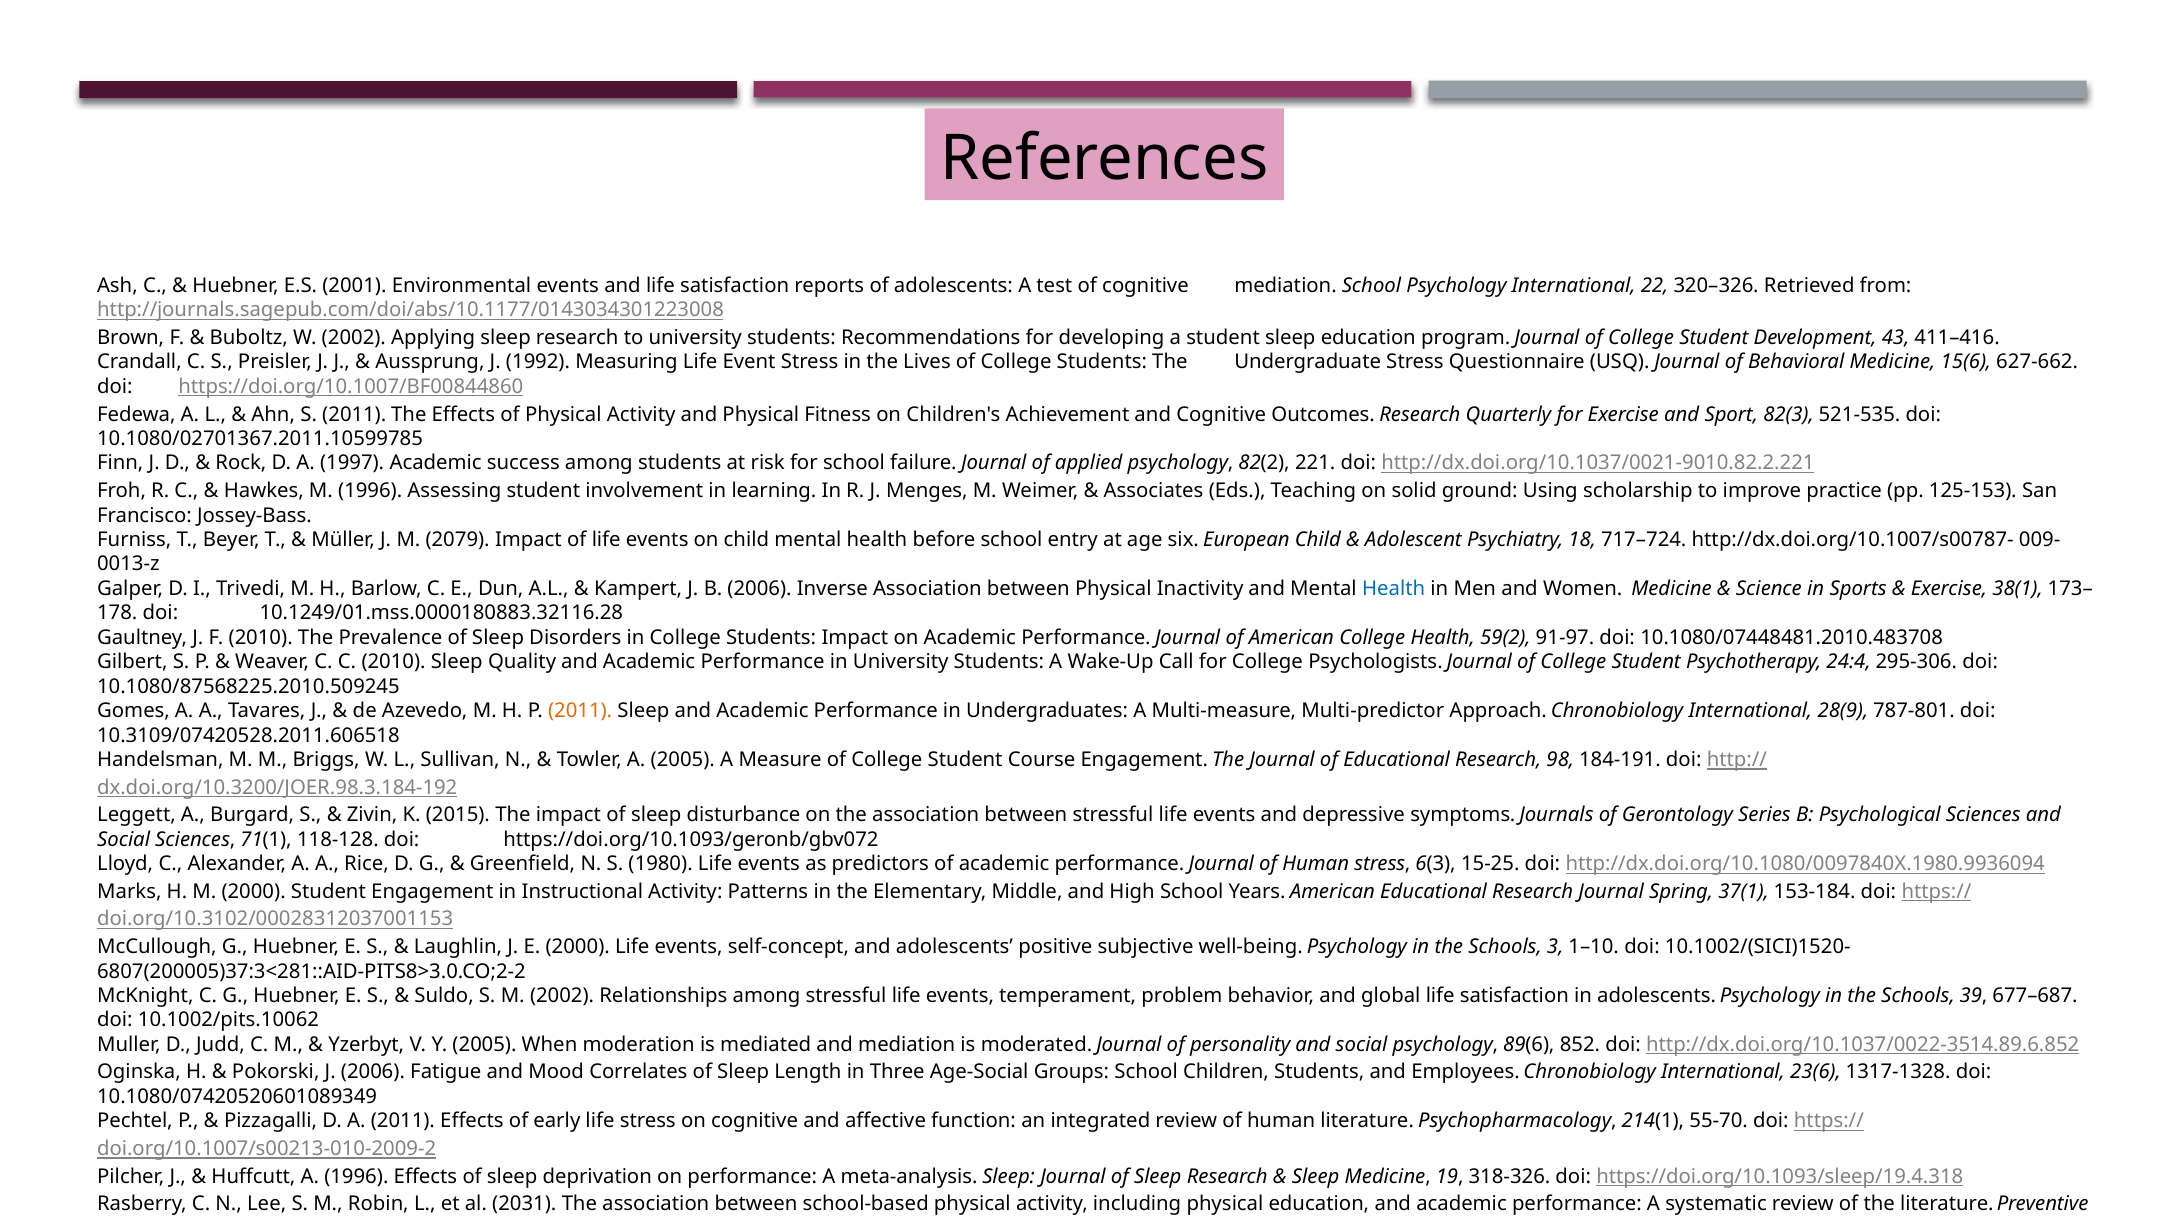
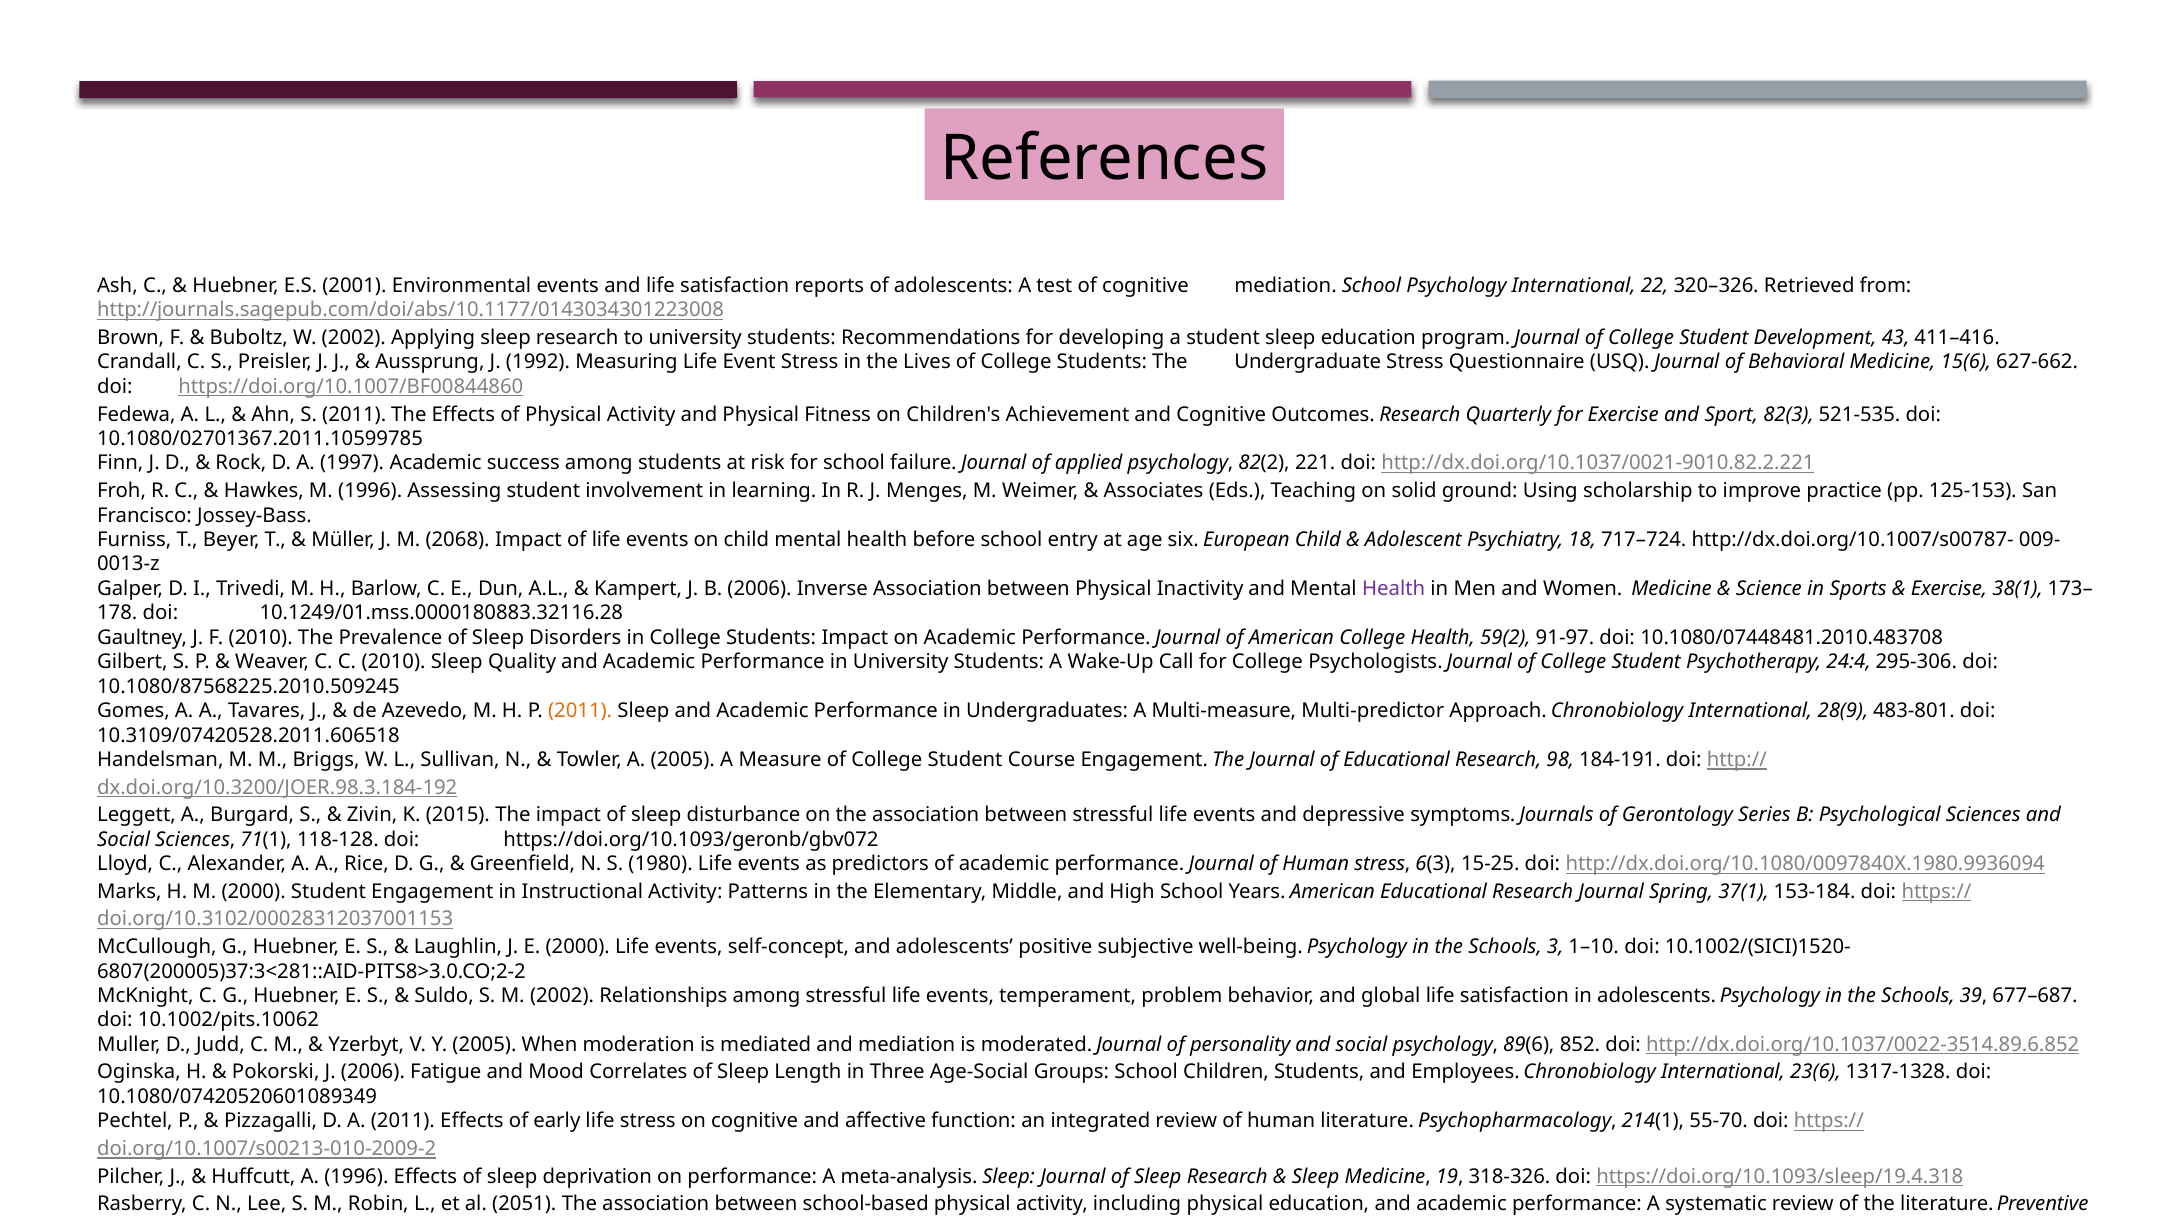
2079: 2079 -> 2068 (458, 539)
Health colour: blue -> purple (1394, 588)
787-801: 787-801 -> 483-801 (1914, 710)
2031: 2031 -> 2051 (524, 1203)
